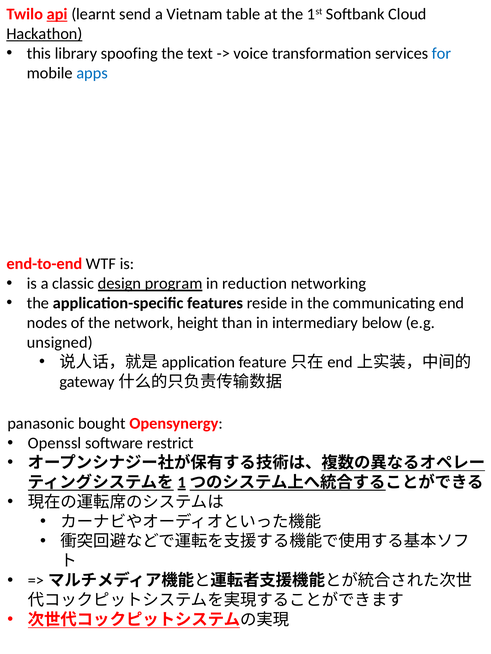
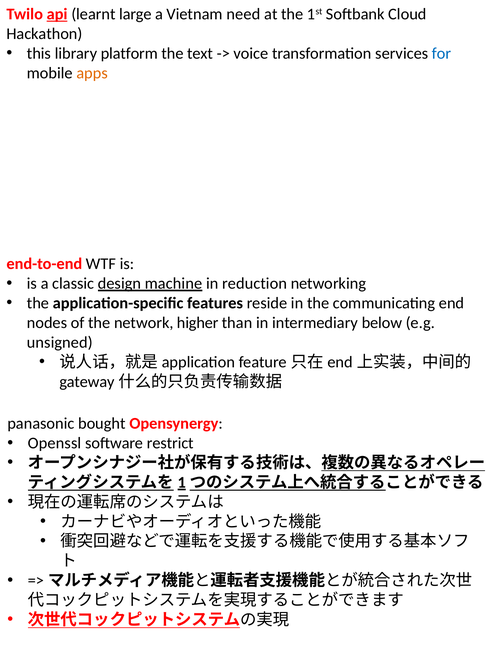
send: send -> large (135, 14)
table: table -> need (243, 14)
Hackathon underline: present -> none (44, 34)
spoofing: spoofing -> platform (129, 53)
apps colour: blue -> orange (92, 73)
program: program -> machine (174, 284)
height: height -> higher (198, 323)
